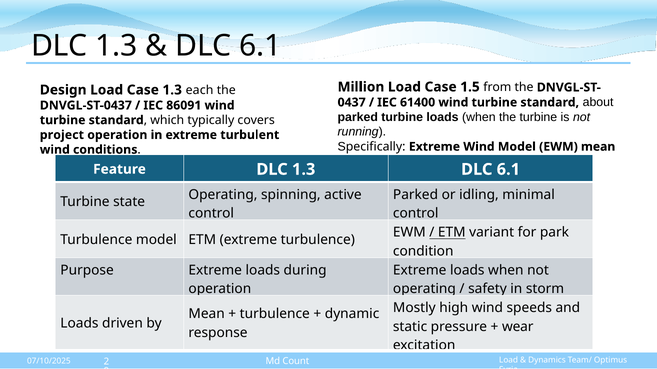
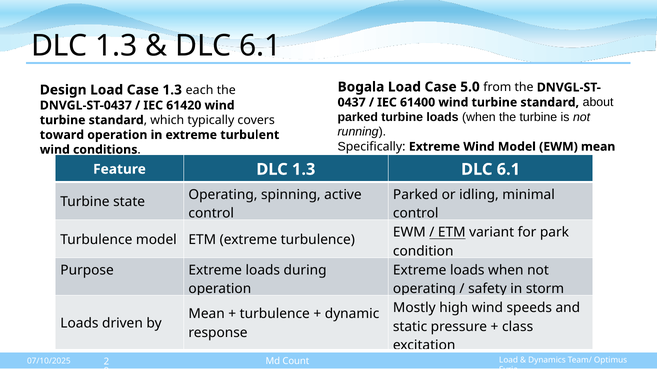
Million: Million -> Bogala (361, 87)
1.5: 1.5 -> 5.0 (470, 87)
86091: 86091 -> 61420 (184, 106)
project: project -> toward (62, 135)
wear: wear -> class (518, 327)
